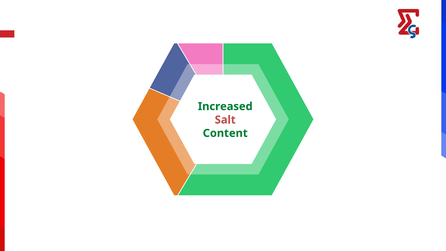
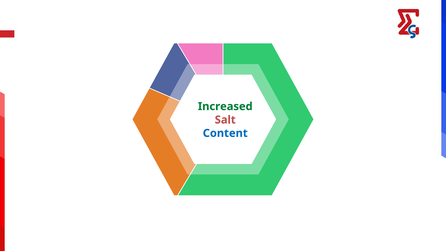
Content colour: green -> blue (225, 133)
